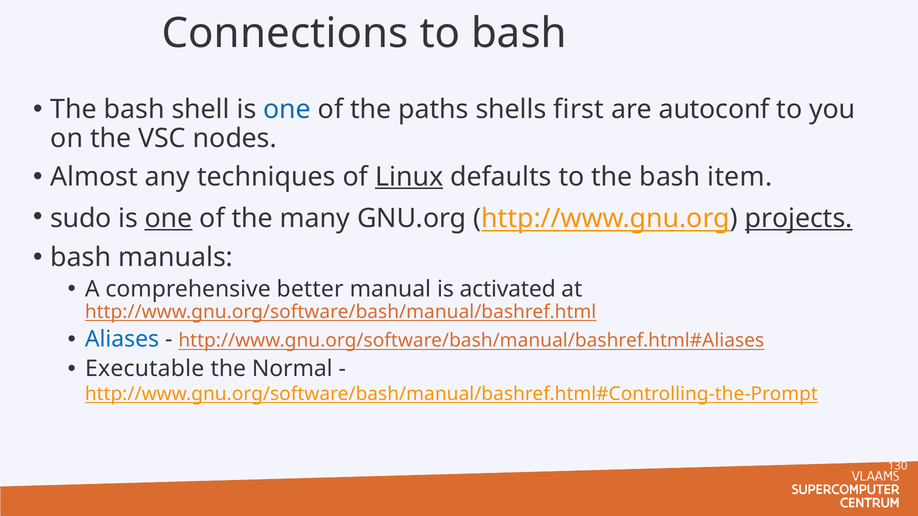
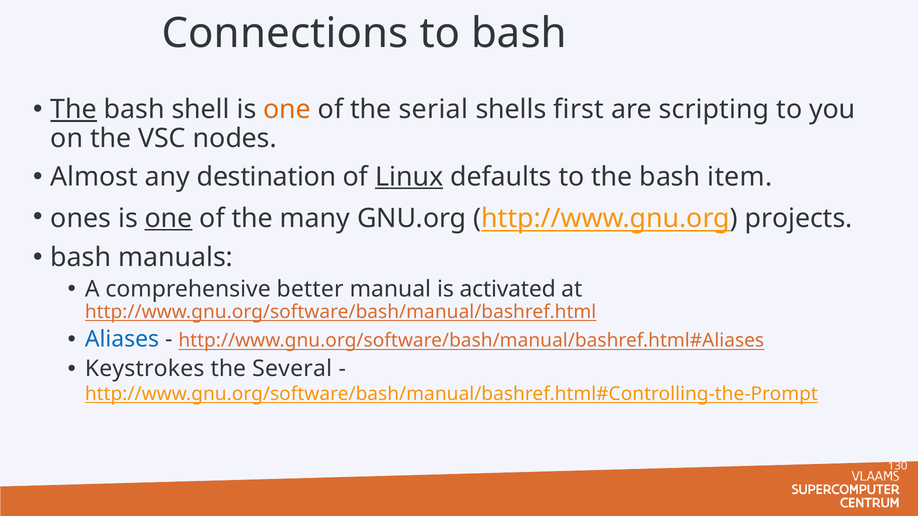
The underline: none -> present (74, 110)
one colour: blue -> orange (287, 110)
paths: paths -> serial (433, 110)
autoconf: autoconf -> scripting (714, 110)
techniques: techniques -> destination (267, 177)
sudo: sudo -> ones (81, 219)
projects underline: present -> none (799, 219)
Executable: Executable -> Keystrokes (145, 369)
Normal: Normal -> Several (292, 369)
